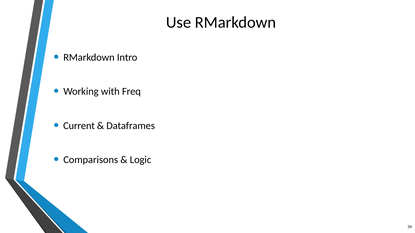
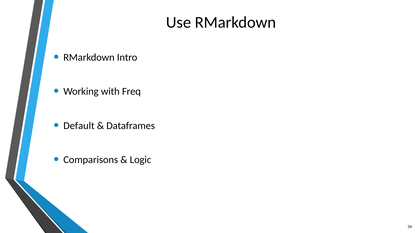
Current: Current -> Default (79, 126)
